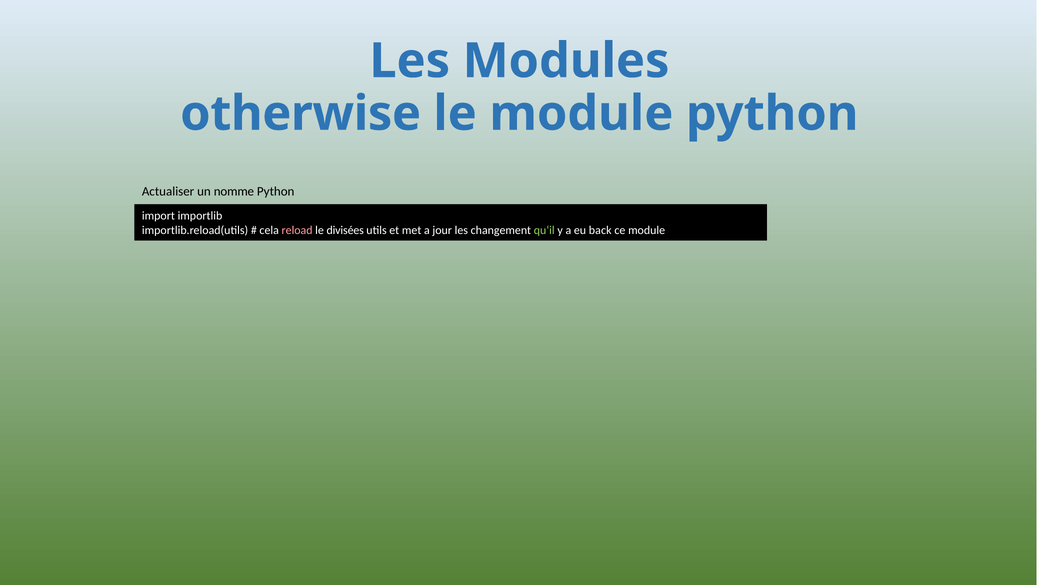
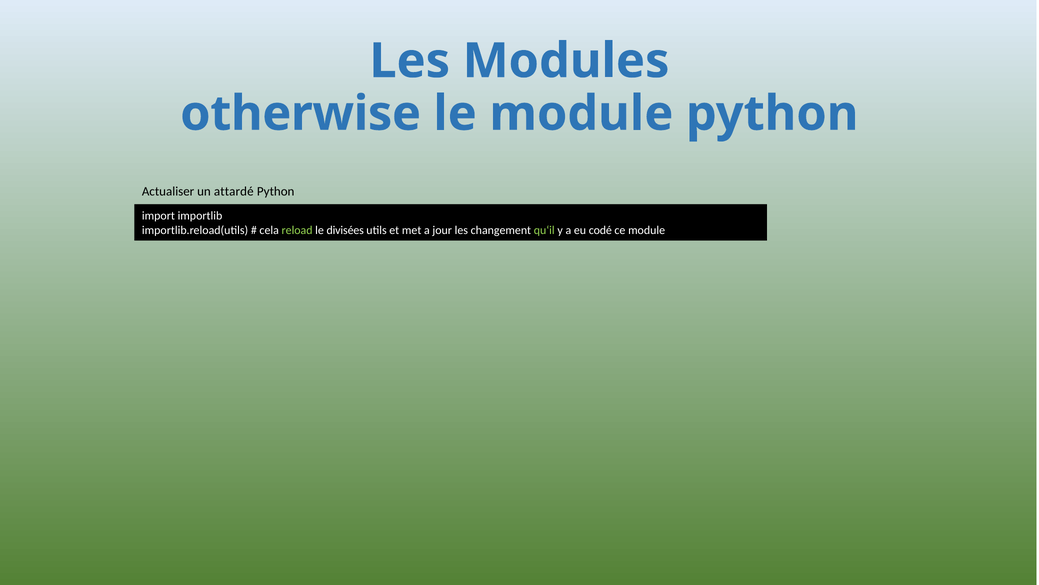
nomme: nomme -> attardé (234, 191)
reload colour: pink -> light green (297, 230)
back: back -> codé (600, 230)
